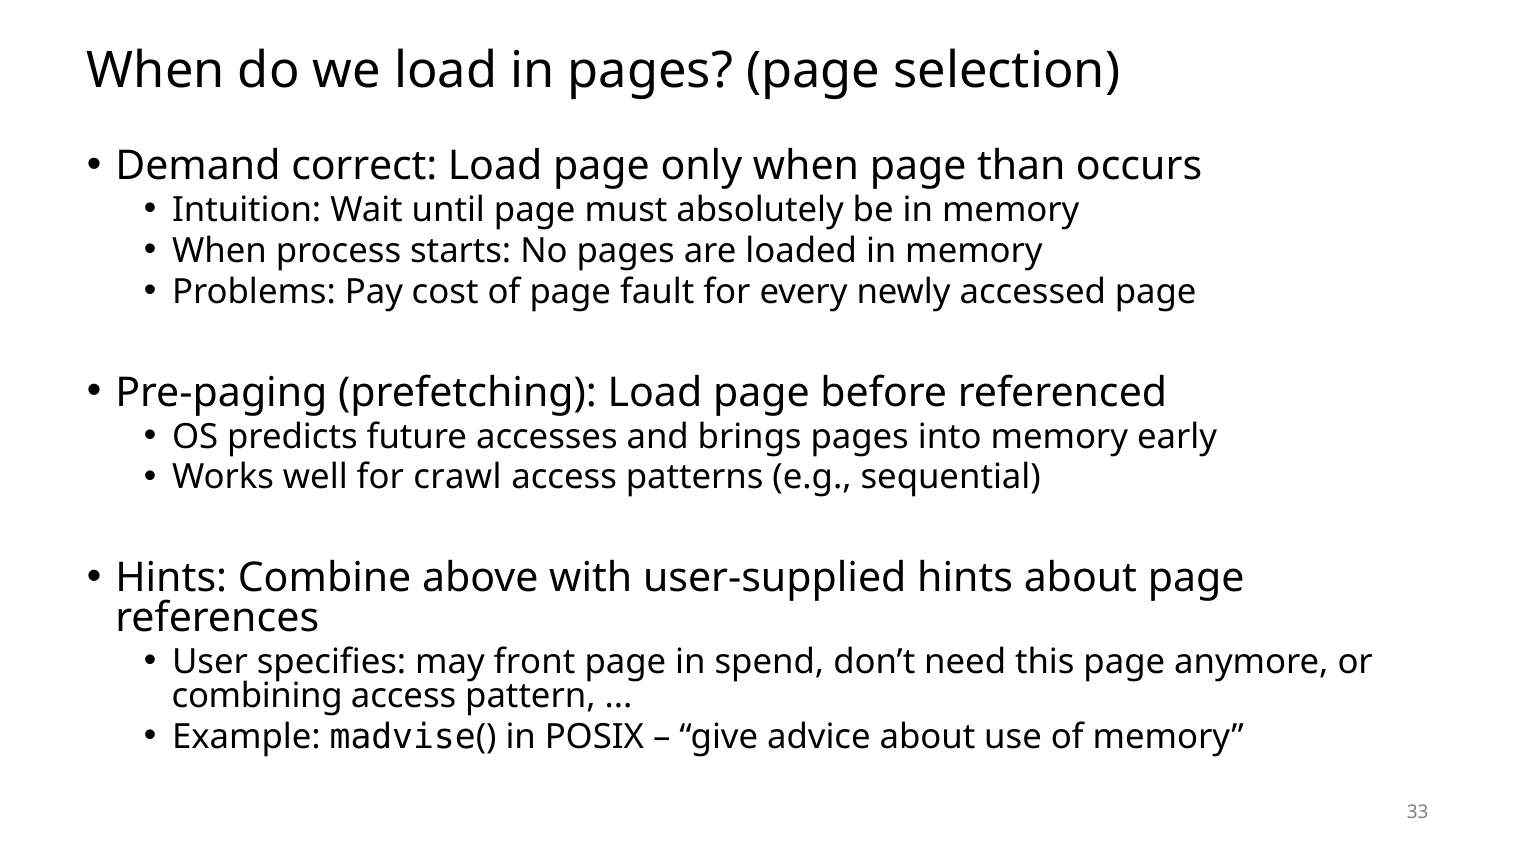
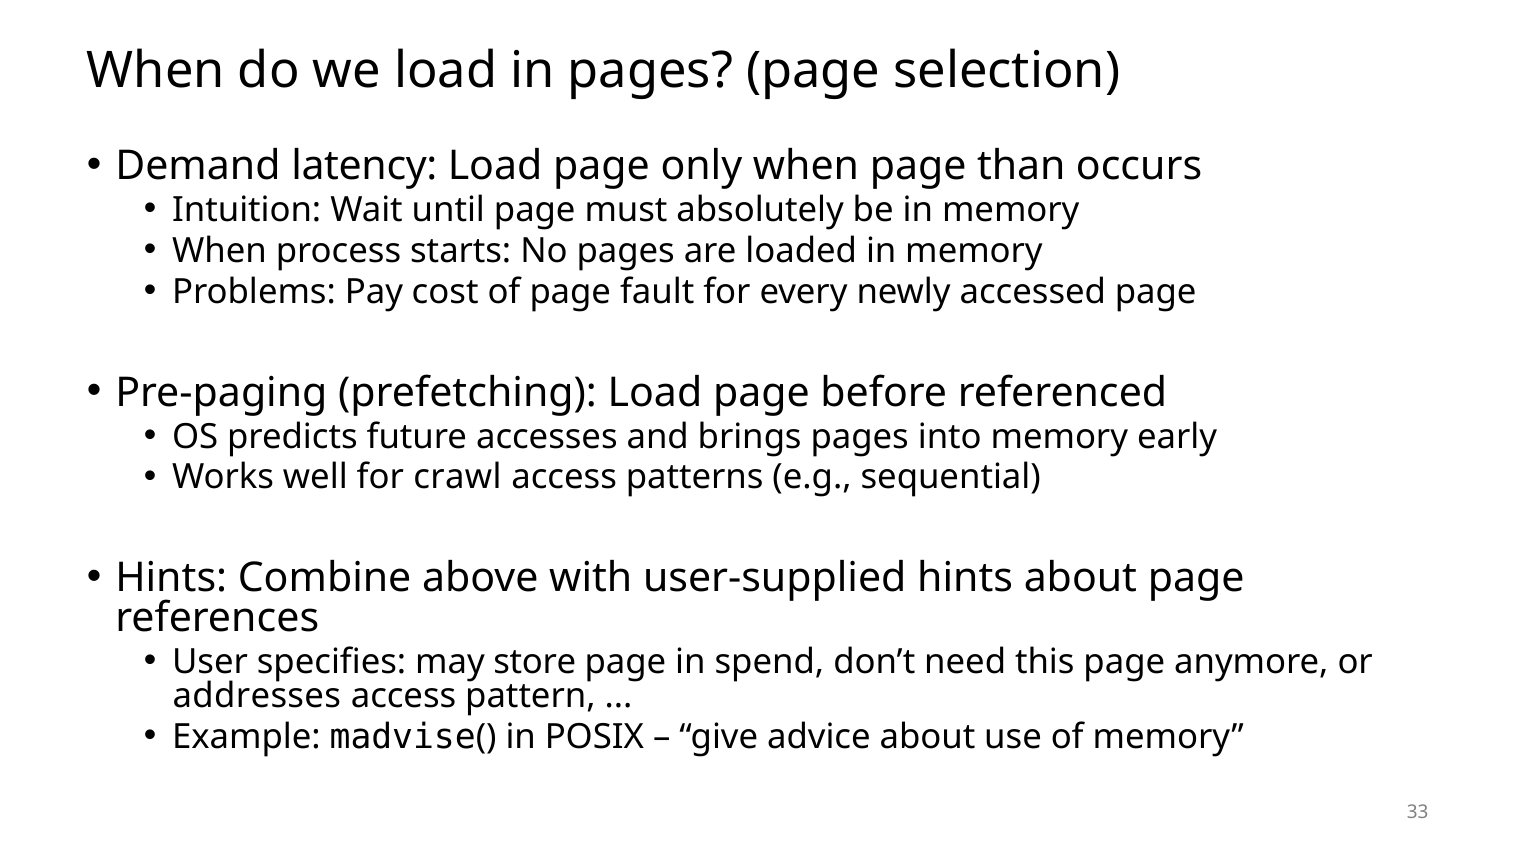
correct: correct -> latency (364, 166)
front: front -> store (535, 663)
combining: combining -> addresses (257, 697)
